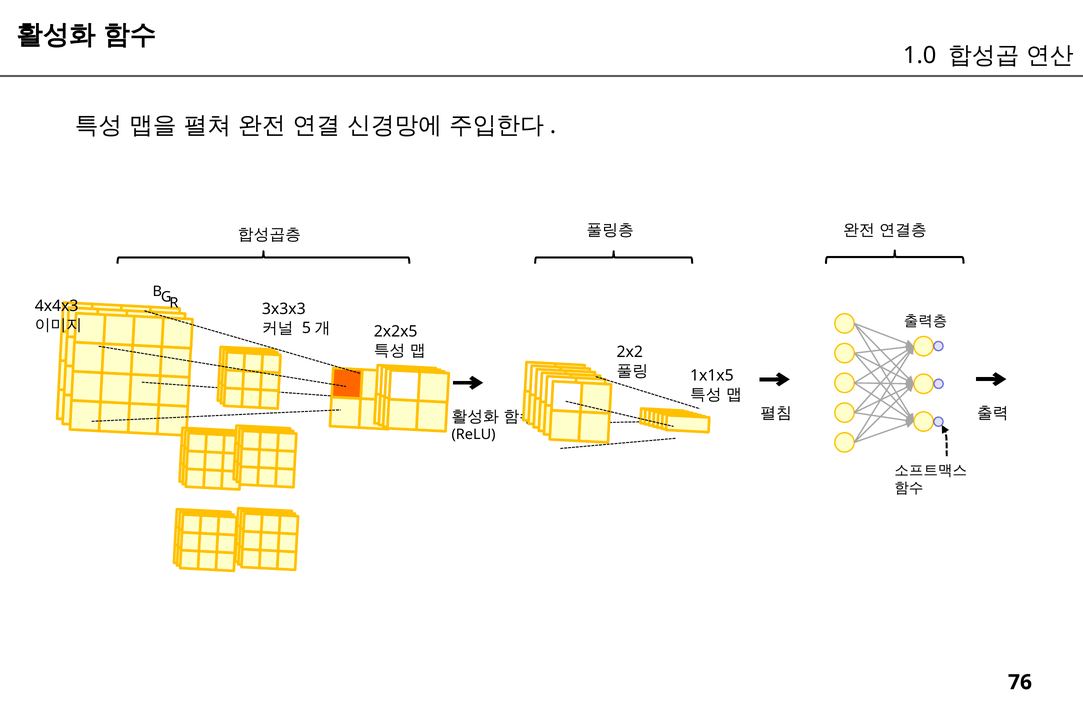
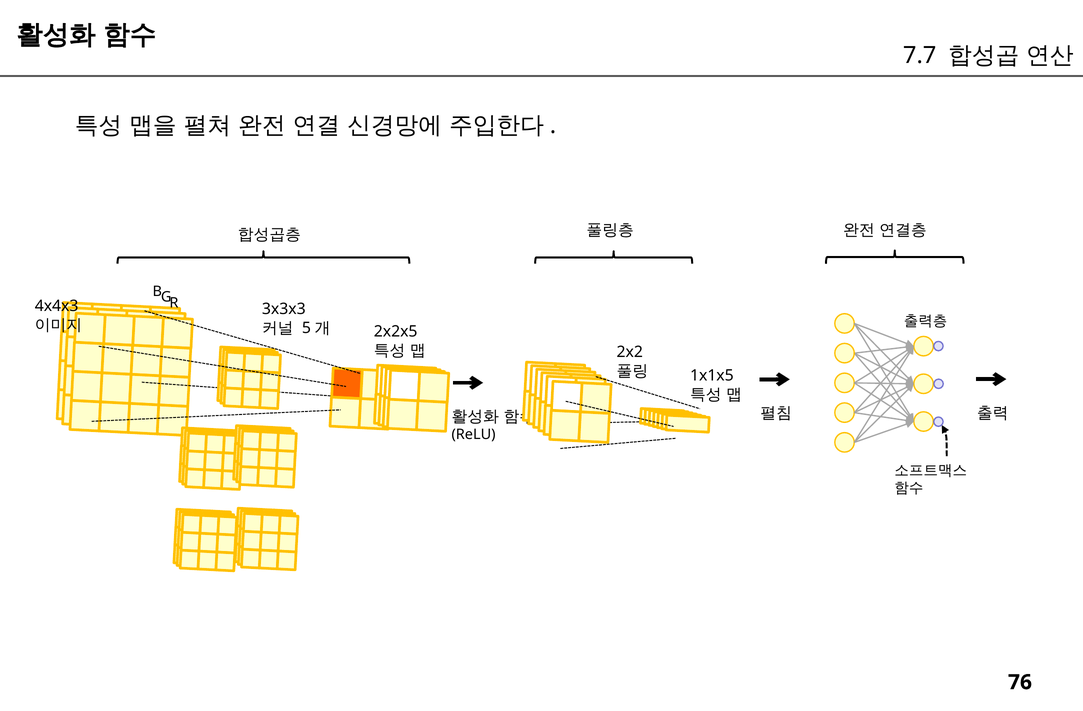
1.0: 1.0 -> 7.7 (920, 56)
